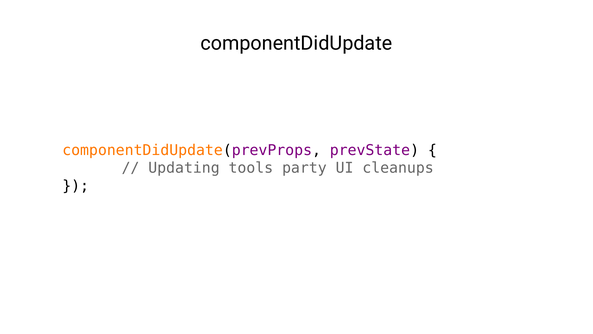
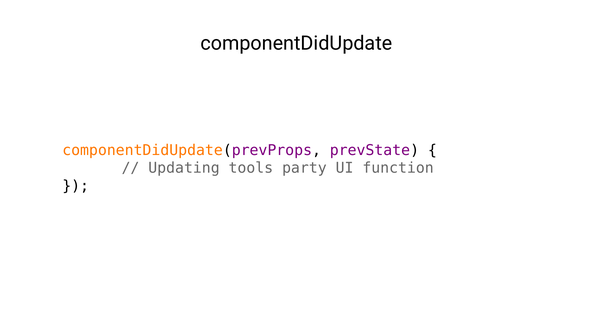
cleanups: cleanups -> function (398, 168)
